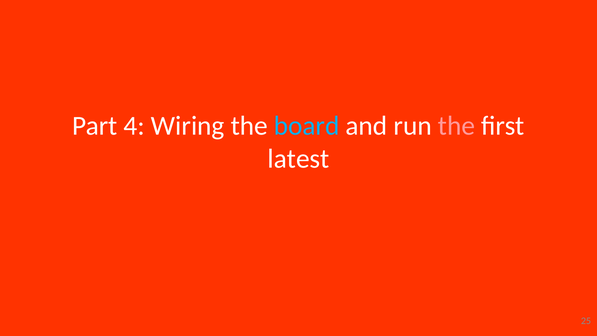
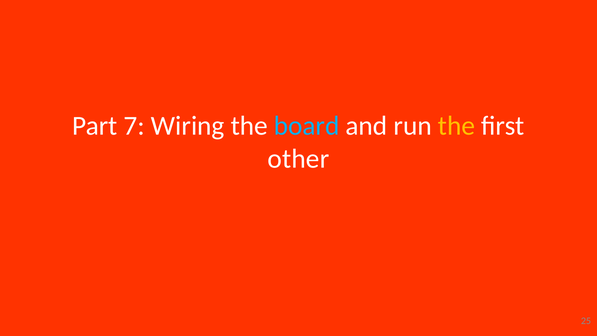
4: 4 -> 7 (134, 126)
the colour: pink -> yellow (456, 126)
latest: latest -> other (298, 159)
